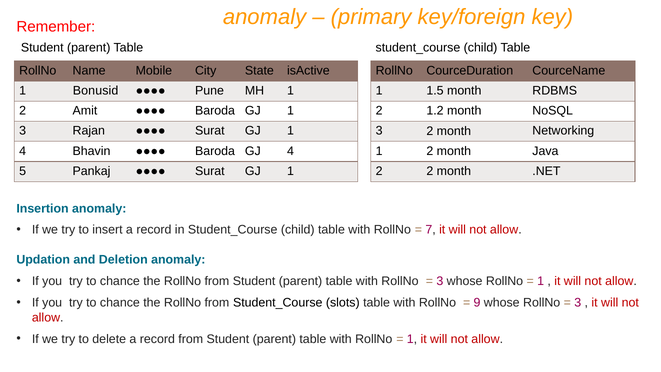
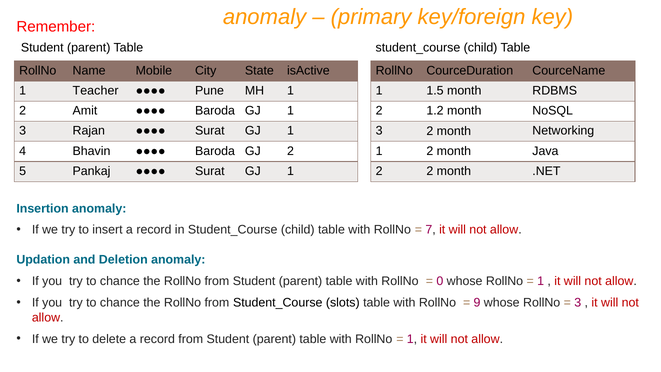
Bonusid: Bonusid -> Teacher (96, 91)
GJ 4: 4 -> 2 (290, 151)
3: 3 -> 0 (440, 281)
